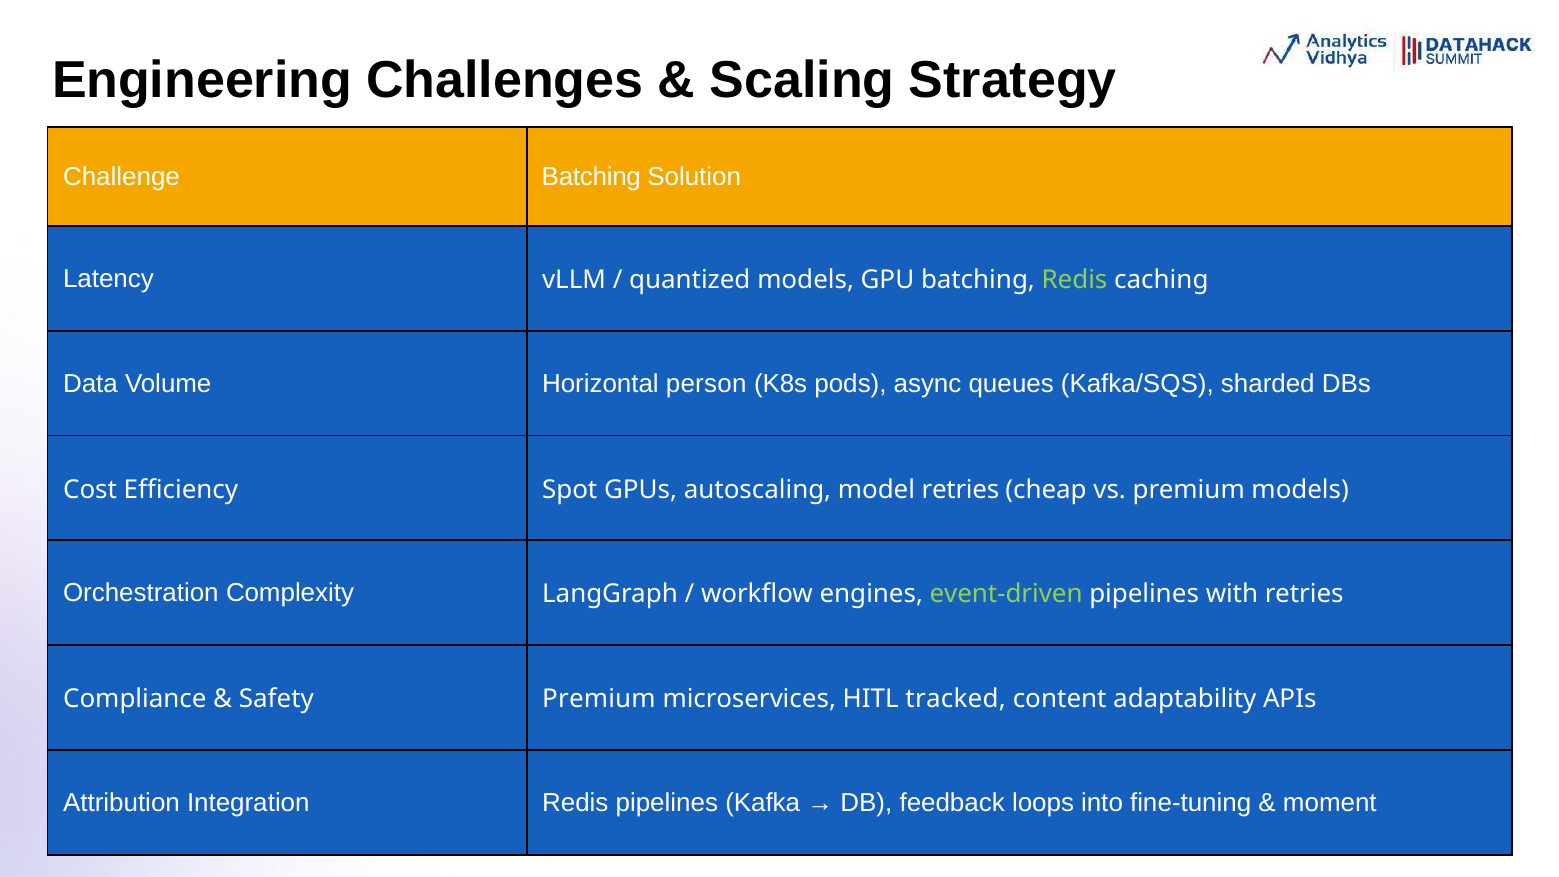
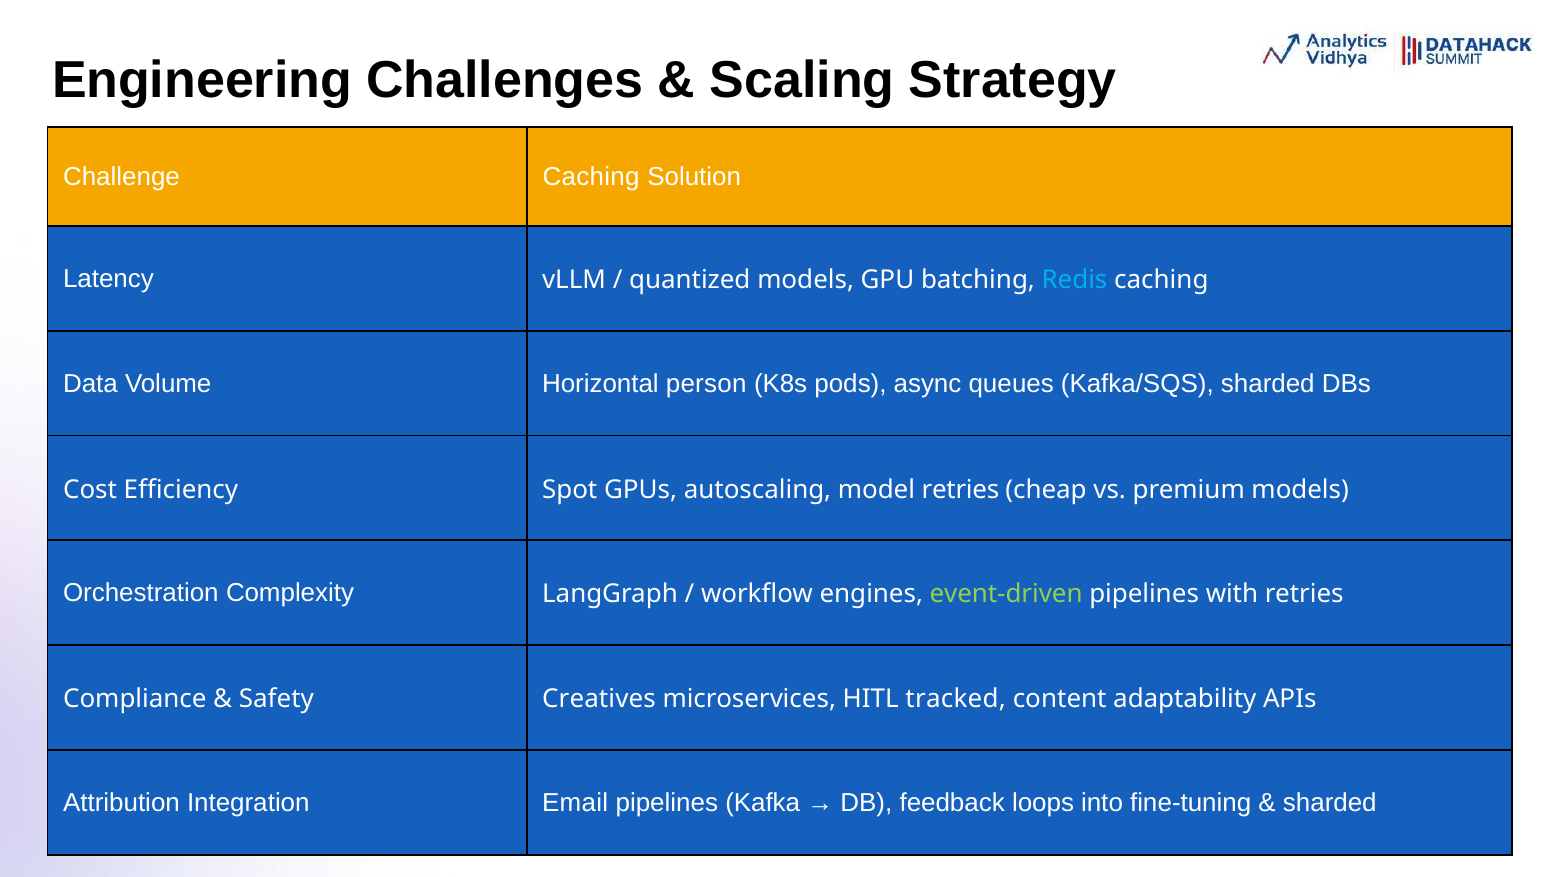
Challenge Batching: Batching -> Caching (591, 177)
Redis colour: light green -> light blue (1075, 280)
Safety Premium: Premium -> Creatives (599, 699)
Integration Redis: Redis -> Email (575, 803)
moment: moment -> sharded (1330, 803)
